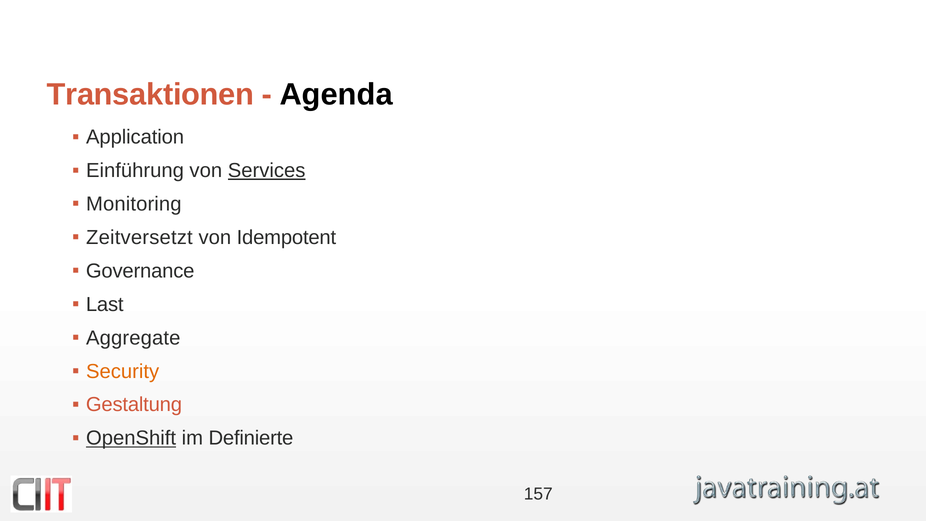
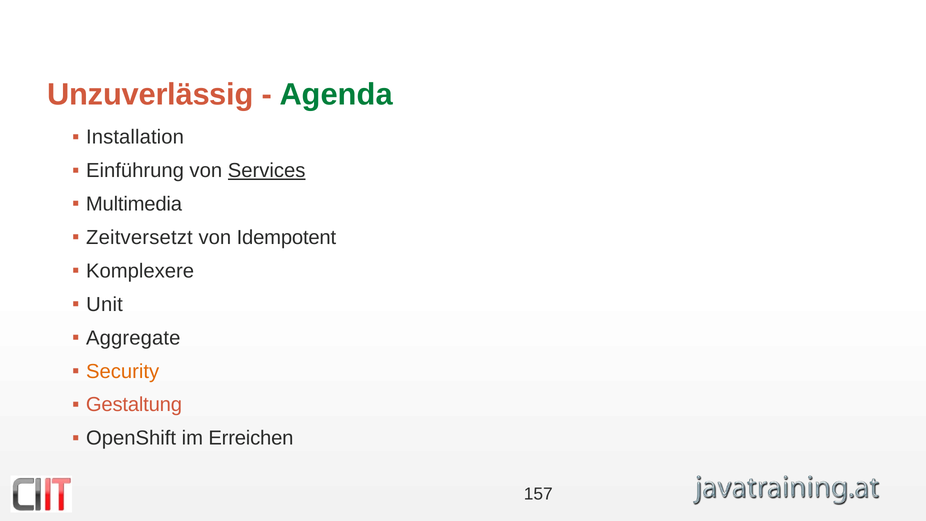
Transaktionen: Transaktionen -> Unzuverlässig (150, 95)
Agenda colour: black -> green (336, 95)
Application: Application -> Installation (135, 137)
Monitoring: Monitoring -> Multimedia (134, 204)
Governance: Governance -> Komplexere (140, 271)
Last: Last -> Unit (105, 304)
OpenShift underline: present -> none (131, 438)
Definierte: Definierte -> Erreichen (251, 438)
